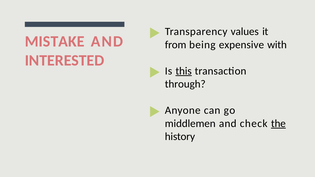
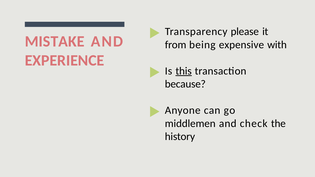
values: values -> please (245, 32)
INTERESTED: INTERESTED -> EXPERIENCE (65, 60)
through: through -> because (185, 84)
the underline: present -> none (278, 124)
